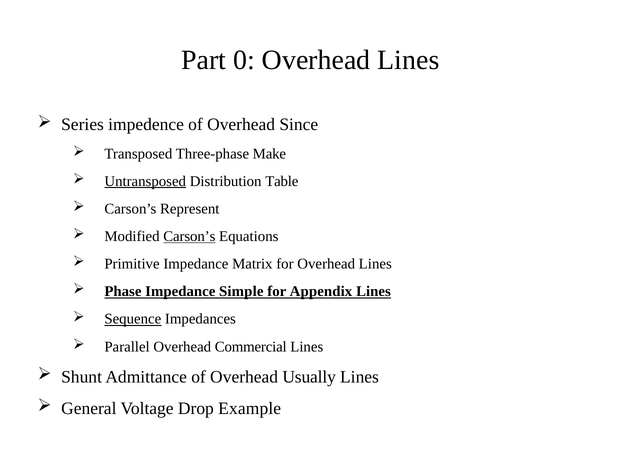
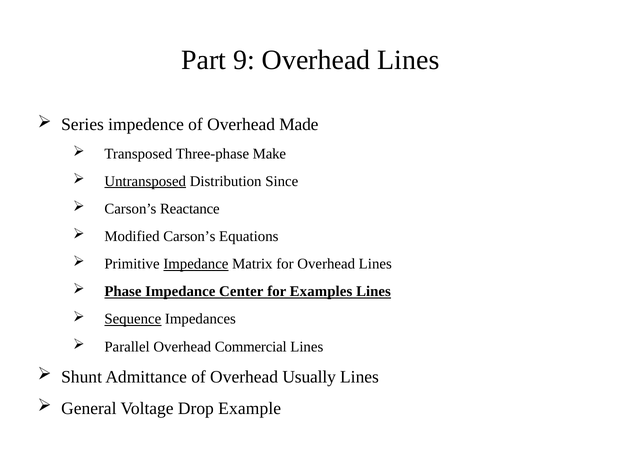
0: 0 -> 9 (244, 60)
Since: Since -> Made (299, 125)
Table: Table -> Since (282, 181)
Represent: Represent -> Reactance (190, 209)
Carson’s underline: present -> none (189, 236)
Impedance underline: none -> present (196, 264)
Simple: Simple -> Center (241, 292)
Appendix: Appendix -> Examples (321, 292)
